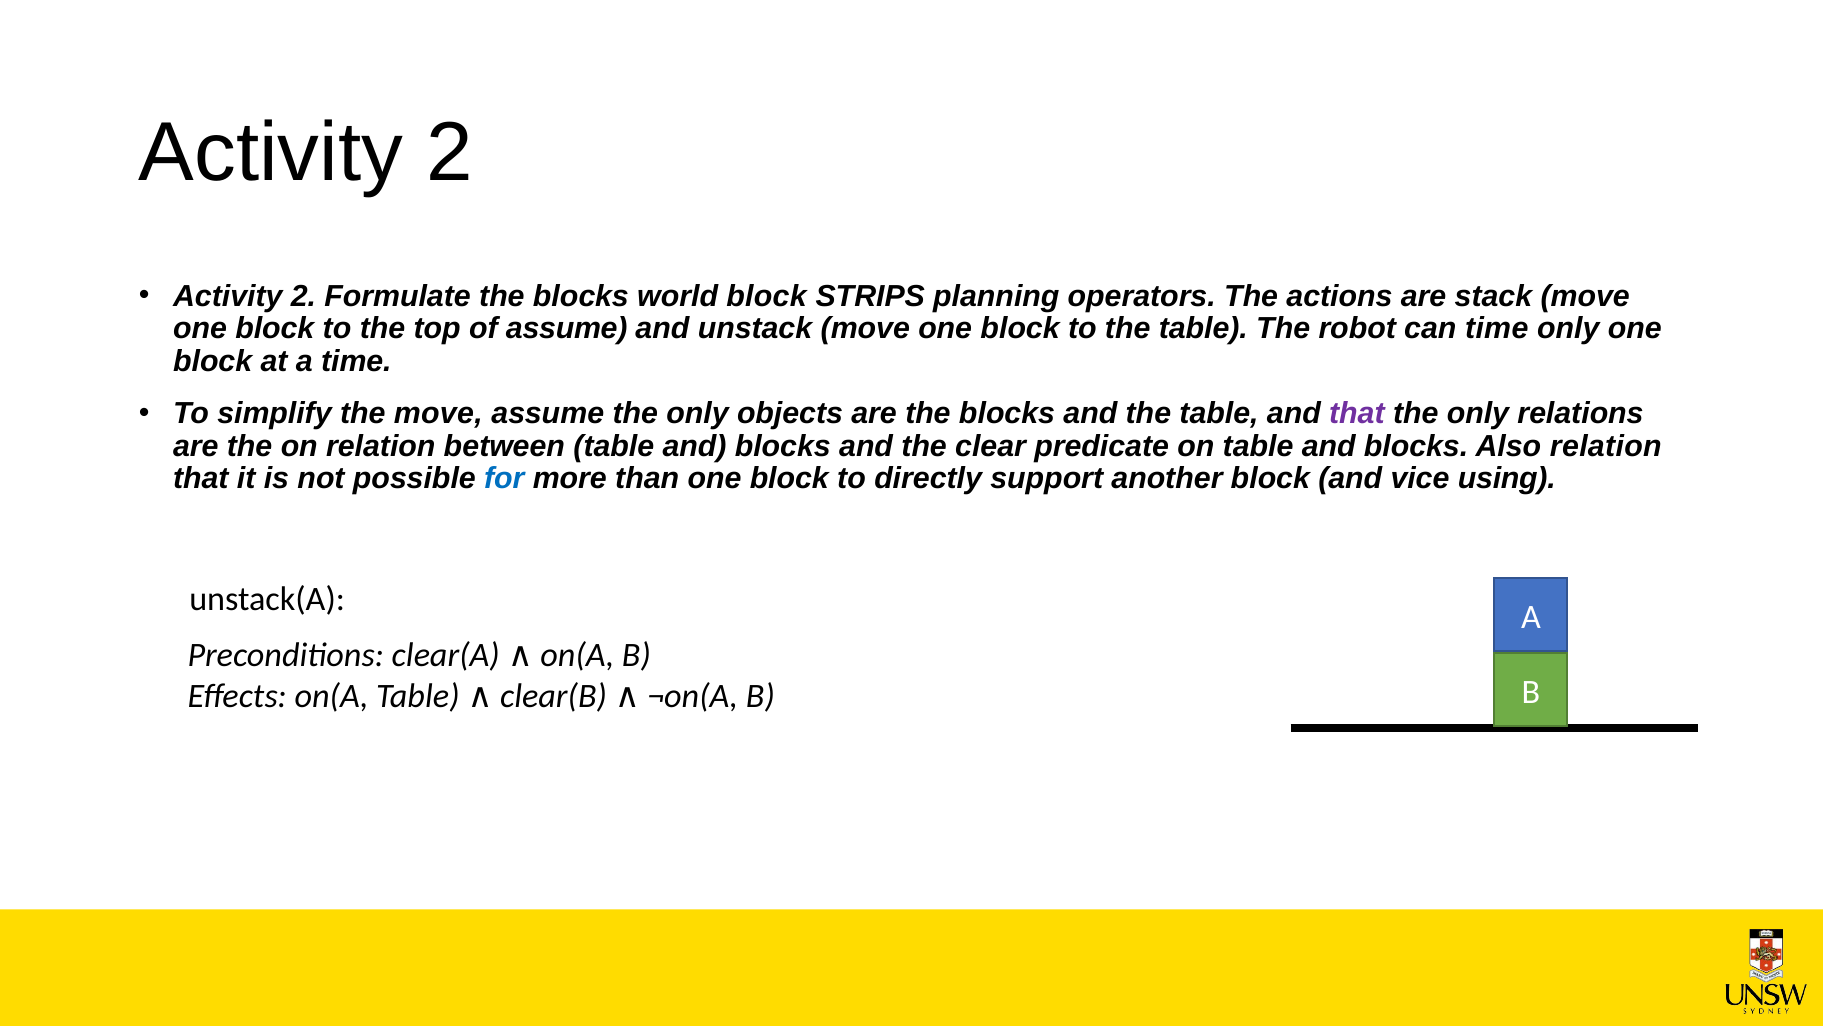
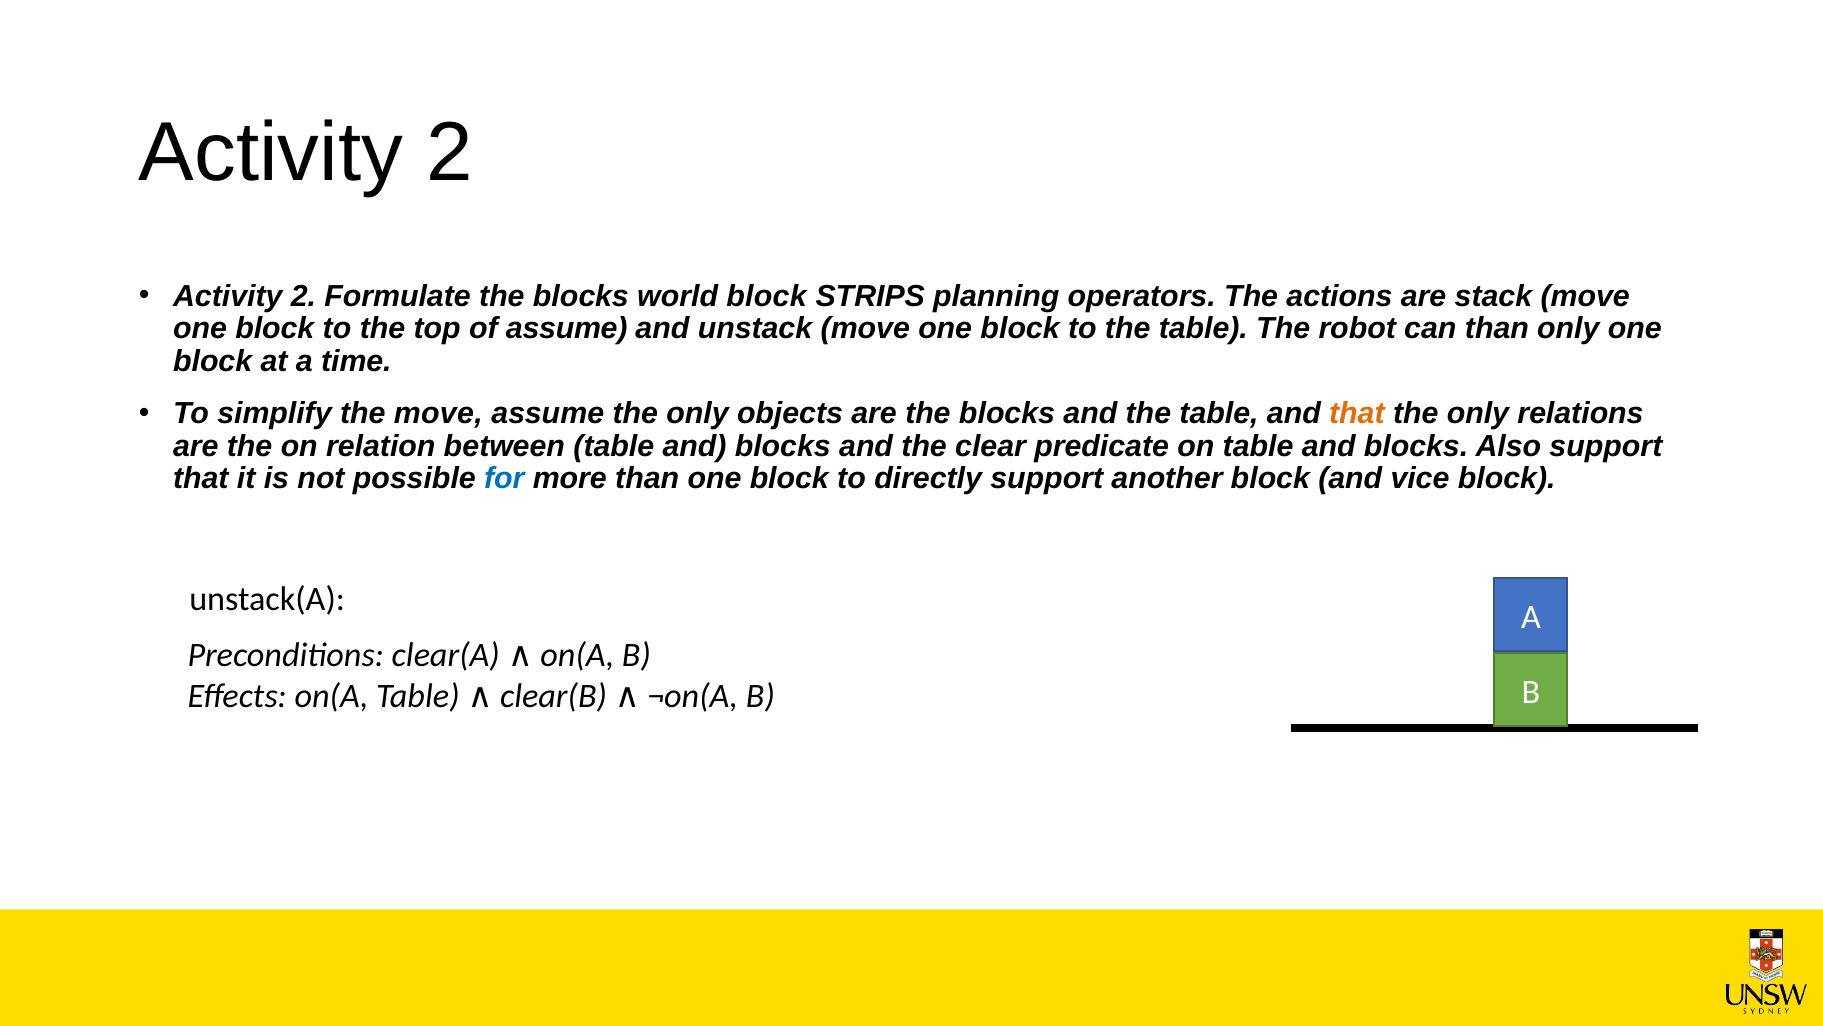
can time: time -> than (1497, 329)
that colour: purple -> orange (1357, 413)
Also relation: relation -> support (1606, 446)
vice using: using -> block (1507, 479)
